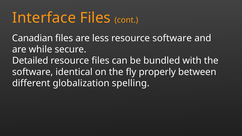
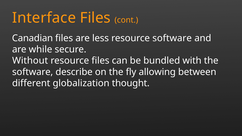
Detailed: Detailed -> Without (30, 61)
identical: identical -> describe (74, 72)
properly: properly -> allowing (157, 72)
spelling: spelling -> thought (131, 83)
